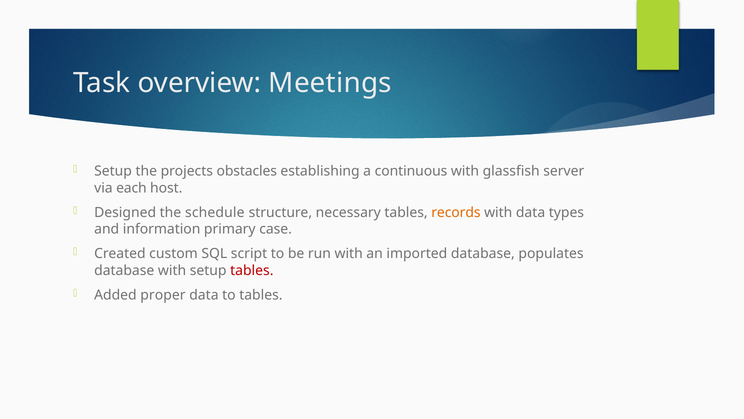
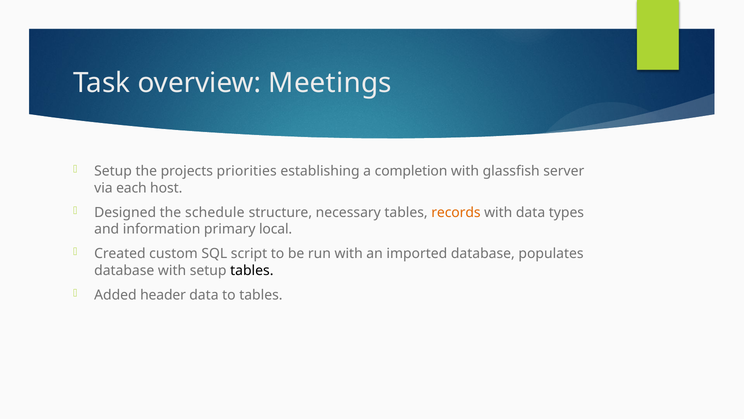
obstacles: obstacles -> priorities (247, 171)
continuous: continuous -> completion (411, 171)
case: case -> local (276, 229)
tables colour: red -> black (252, 270)
proper: proper -> header (163, 295)
